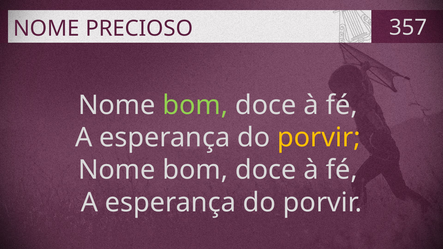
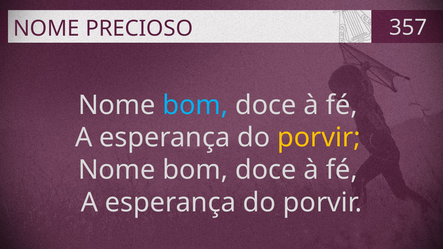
bom colour: light green -> light blue (195, 105)
